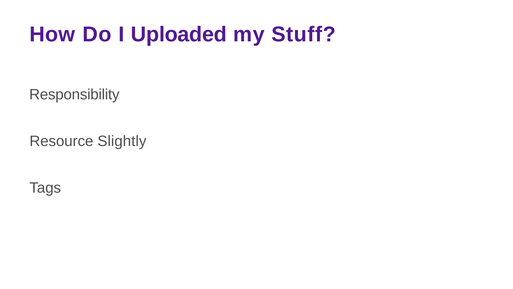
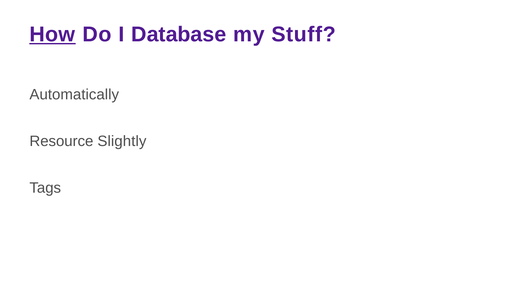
How underline: none -> present (52, 34)
Uploaded: Uploaded -> Database (179, 34)
Responsibility: Responsibility -> Automatically (74, 94)
